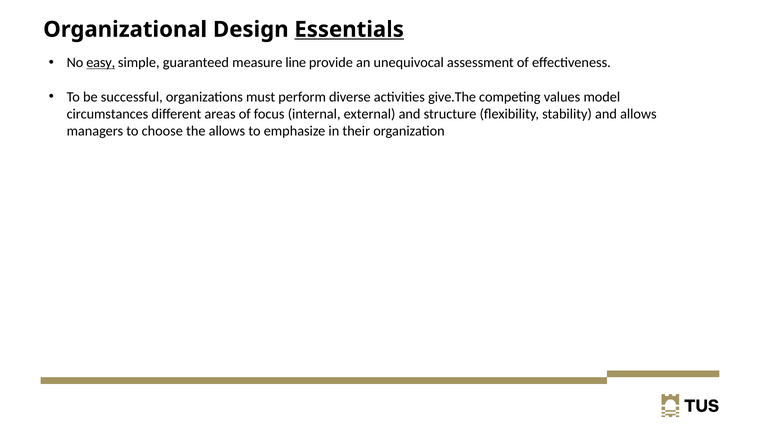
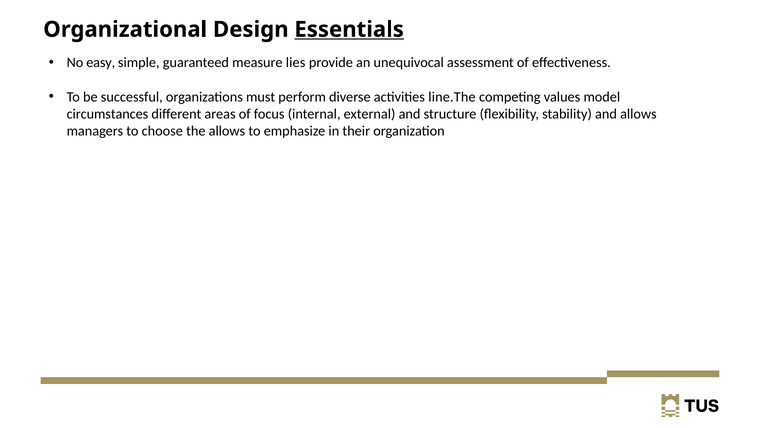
easy underline: present -> none (101, 63)
line: line -> lies (296, 63)
give.The: give.The -> line.The (452, 97)
